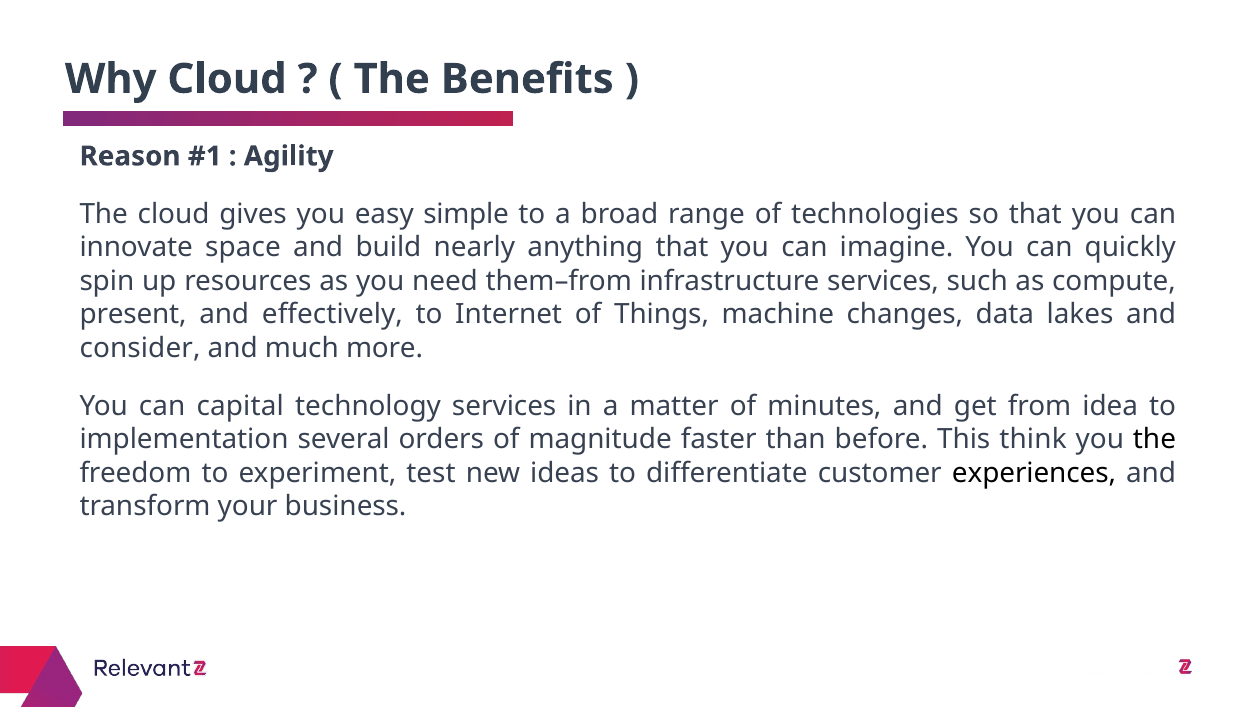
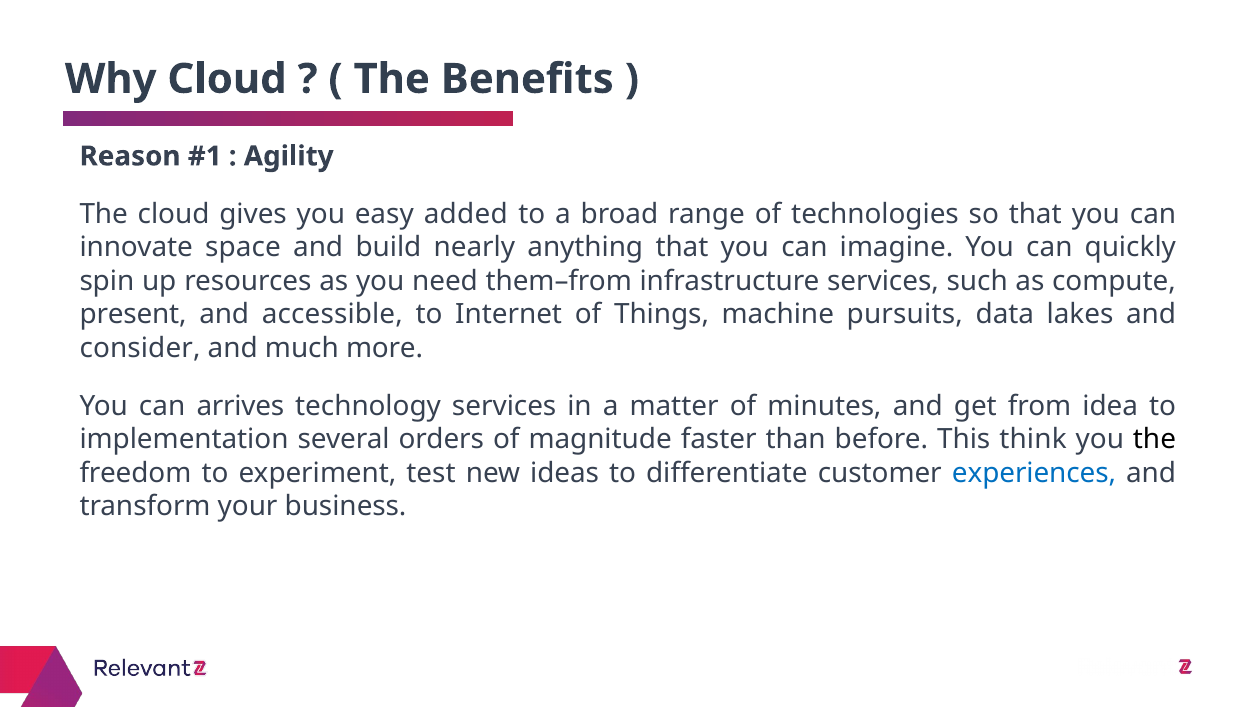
simple: simple -> added (466, 214)
effectively: effectively -> accessible (332, 315)
changes: changes -> pursuits (905, 315)
capital: capital -> arrives (240, 406)
experiences colour: black -> blue (1034, 473)
